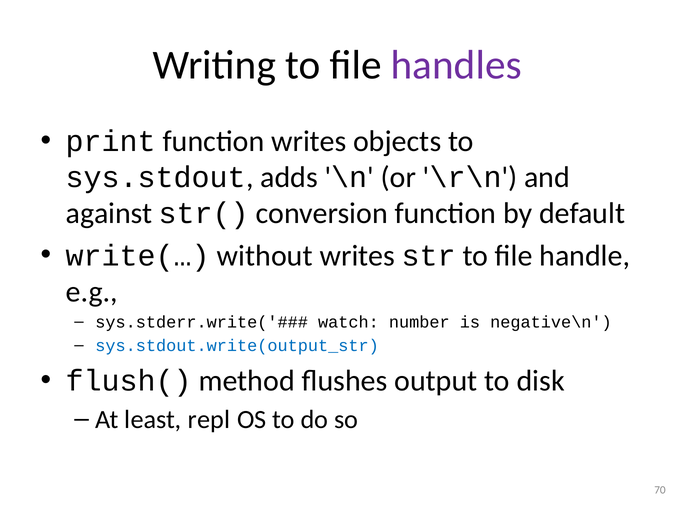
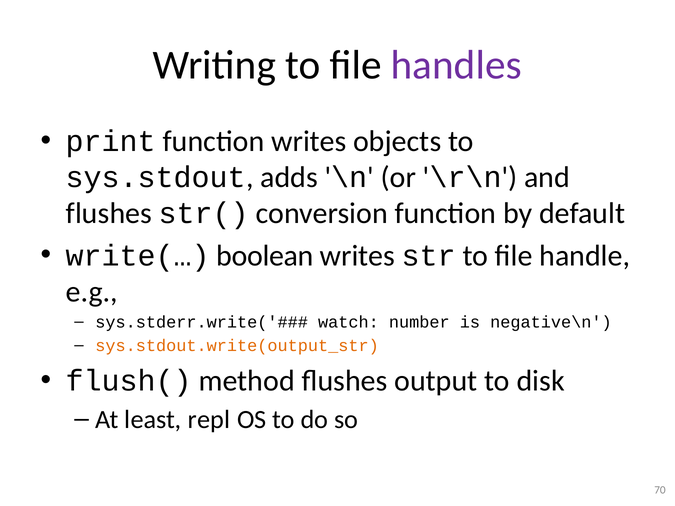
against: against -> flushes (109, 214)
without: without -> boolean (265, 256)
sys.stdout.write(output_str colour: blue -> orange (237, 346)
